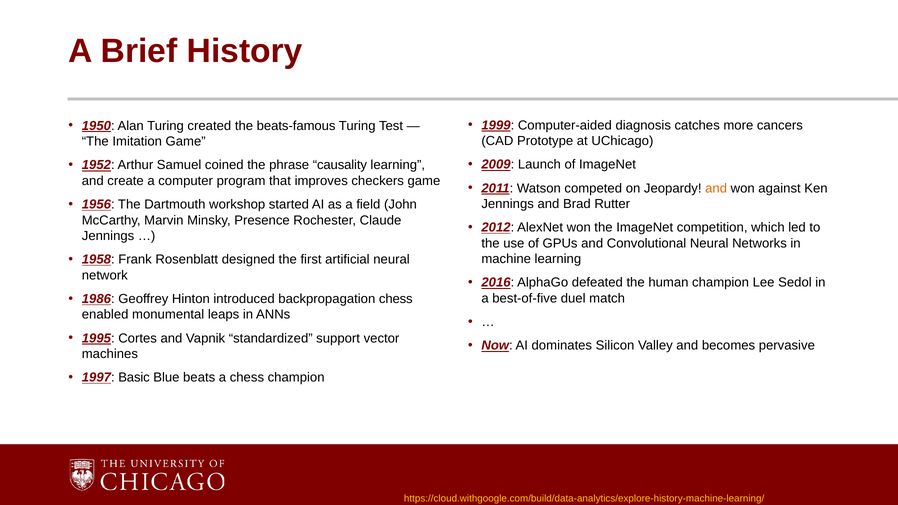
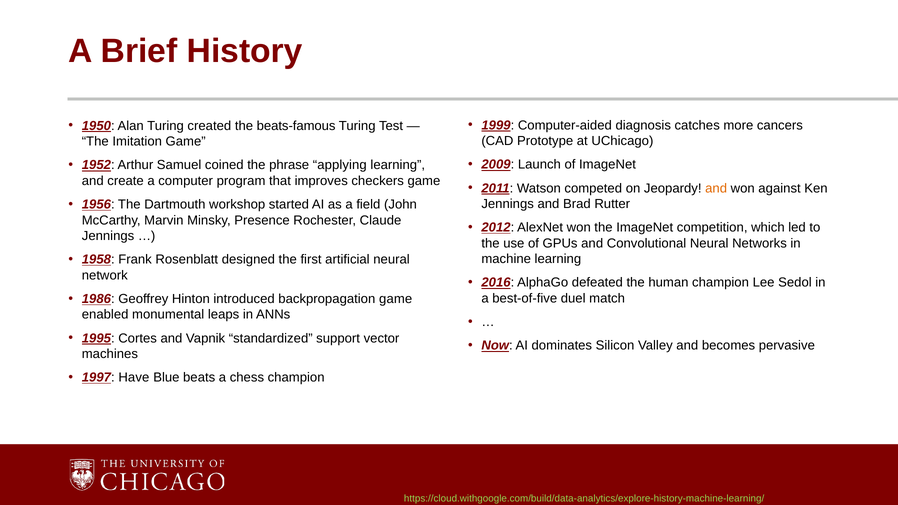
causality: causality -> applying (340, 165)
backpropagation chess: chess -> game (396, 299)
Basic: Basic -> Have (134, 378)
https://cloud.withgoogle.com/build/data-analytics/explore-history-machine-learning/ colour: yellow -> light green (584, 499)
